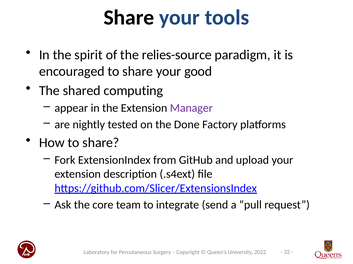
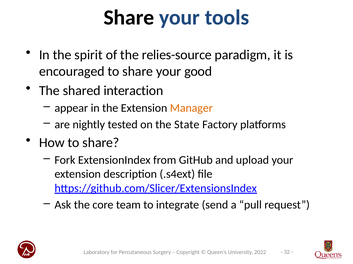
computing: computing -> interaction (133, 91)
Manager colour: purple -> orange (191, 108)
Done: Done -> State (187, 125)
